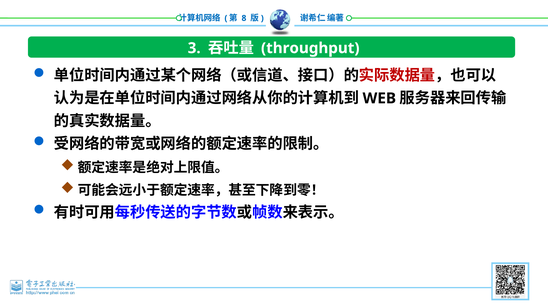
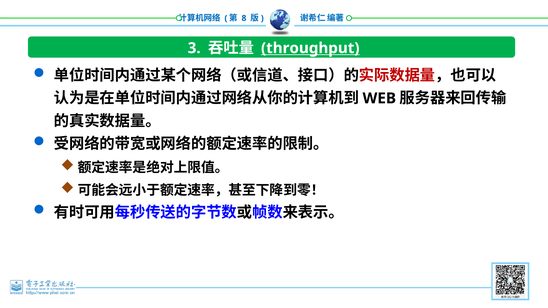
throughput underline: none -> present (310, 48)
